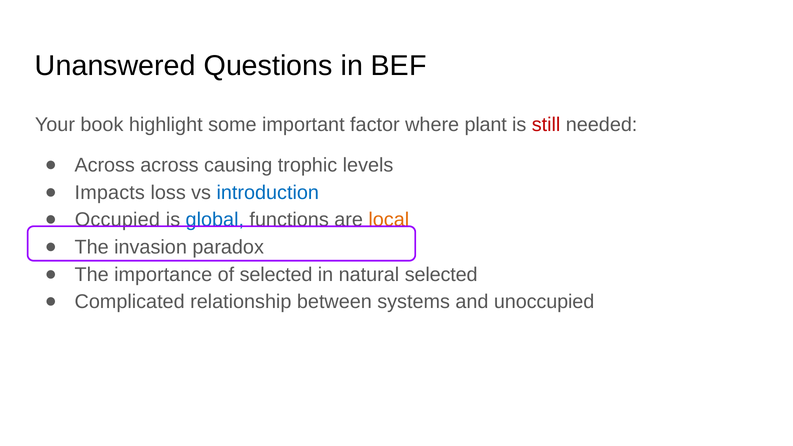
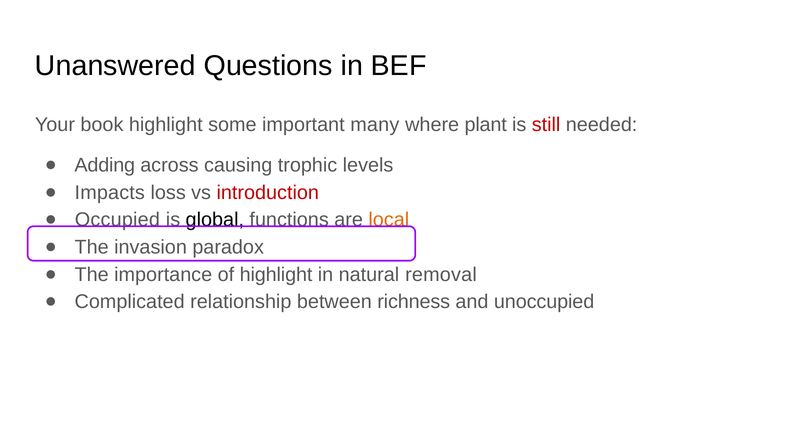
factor: factor -> many (375, 125)
Across: Across -> Adding (105, 165)
introduction colour: blue -> red (268, 193)
global colour: blue -> black (215, 220)
of selected: selected -> highlight (276, 275)
natural selected: selected -> removal (441, 275)
systems: systems -> richness (414, 302)
